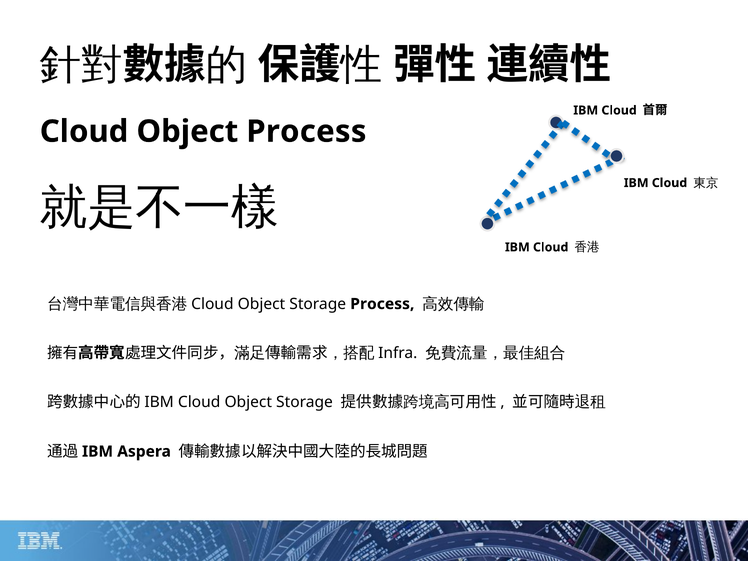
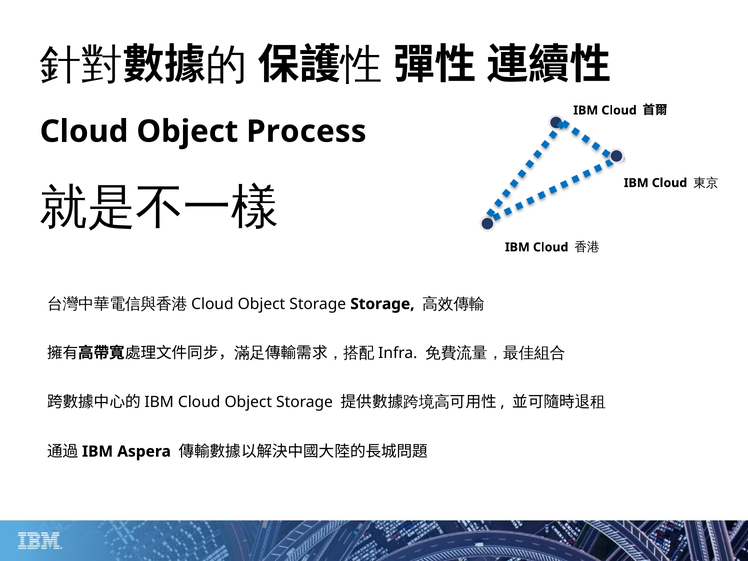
Storage Process: Process -> Storage (382, 304)
